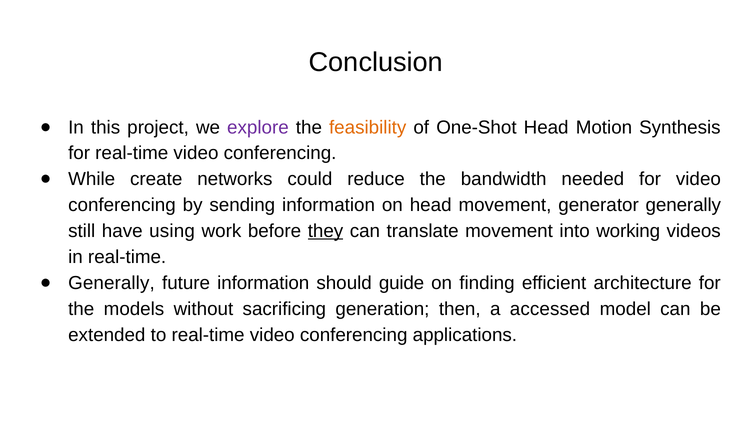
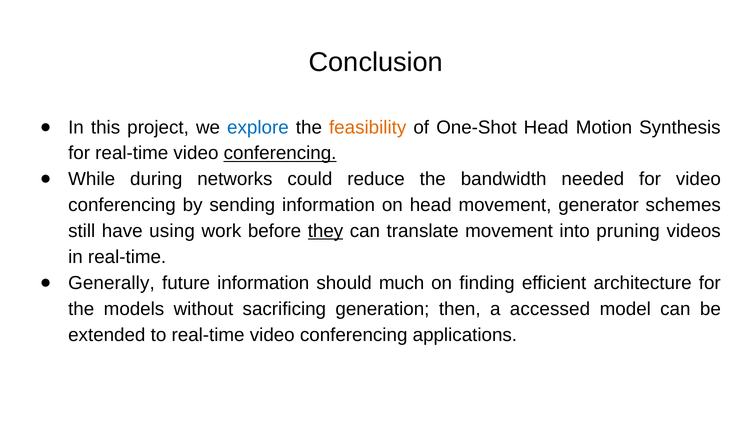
explore colour: purple -> blue (258, 127)
conferencing underline: none -> present (280, 153)
create: create -> during (156, 179)
generator generally: generally -> schemes (683, 205)
working: working -> pruning (628, 231)
guide: guide -> much (402, 283)
